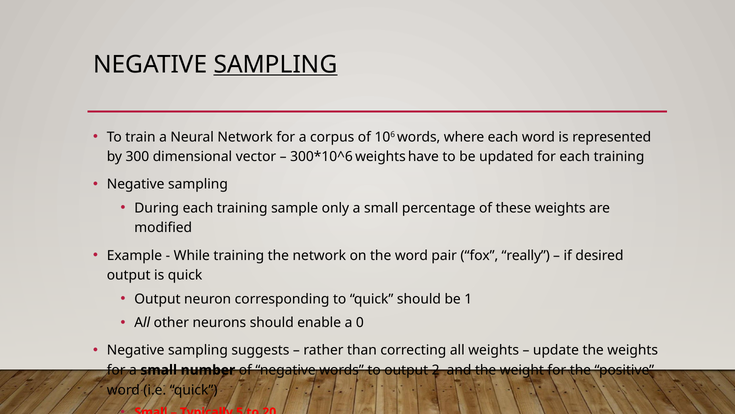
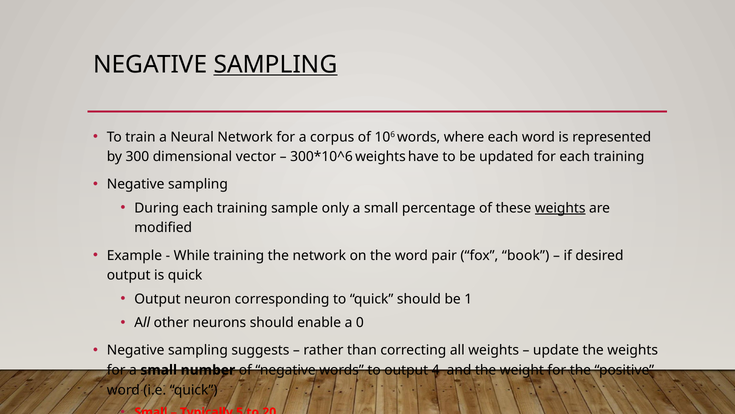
weights underline: none -> present (560, 208)
really: really -> book (526, 255)
2: 2 -> 4 (436, 370)
